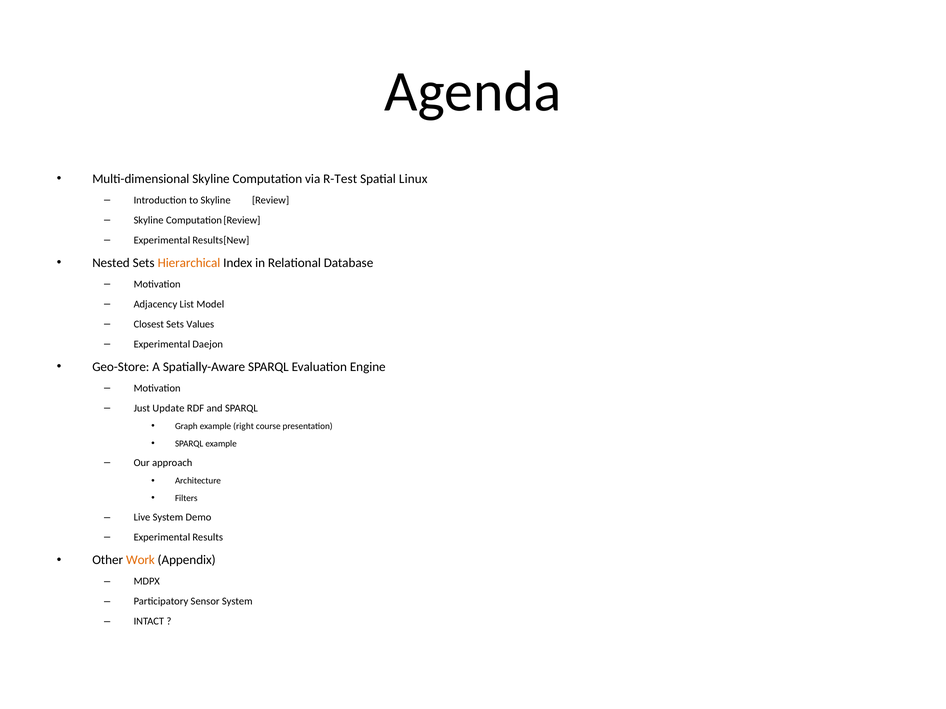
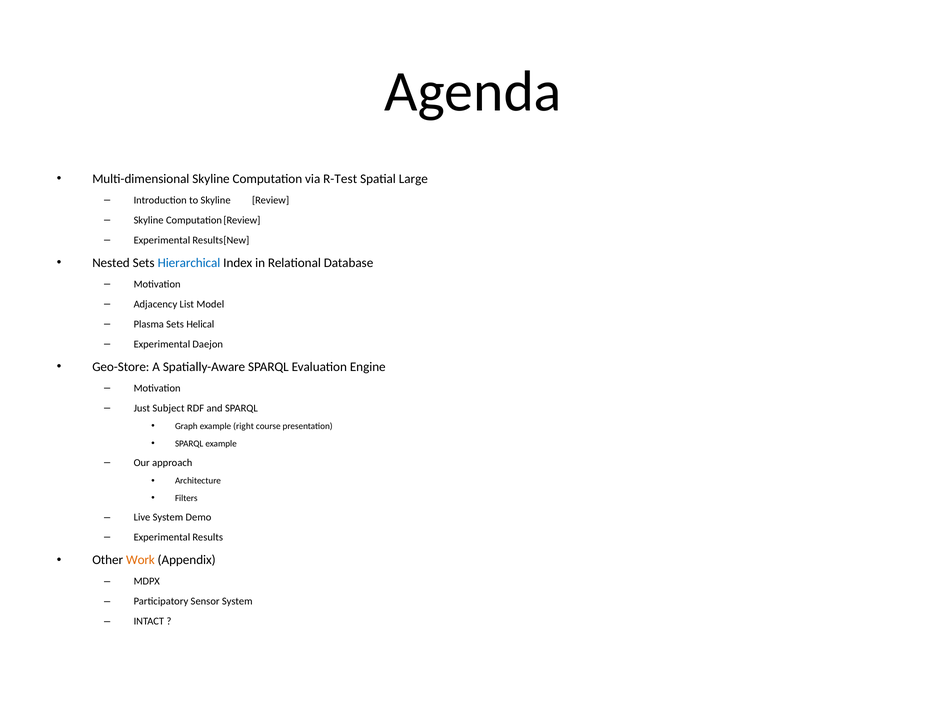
Linux: Linux -> Large (413, 179)
Hierarchical colour: orange -> blue (189, 263)
Closest: Closest -> Plasma (149, 325)
Values: Values -> Helical (200, 325)
Update: Update -> Subject (168, 409)
